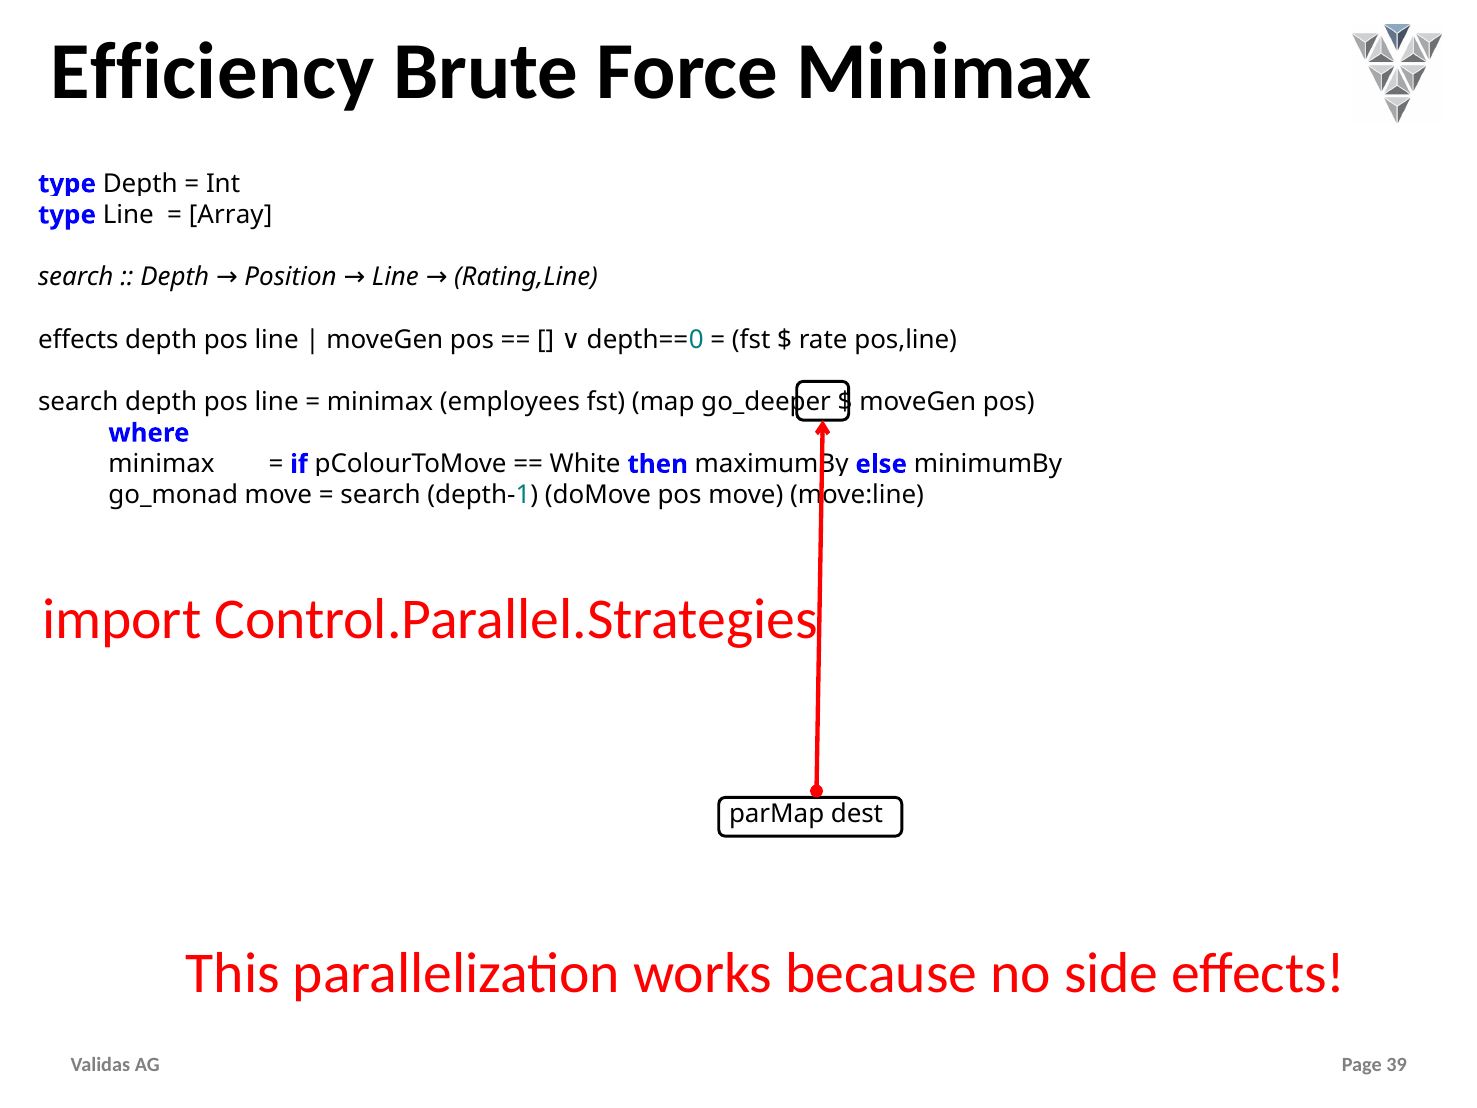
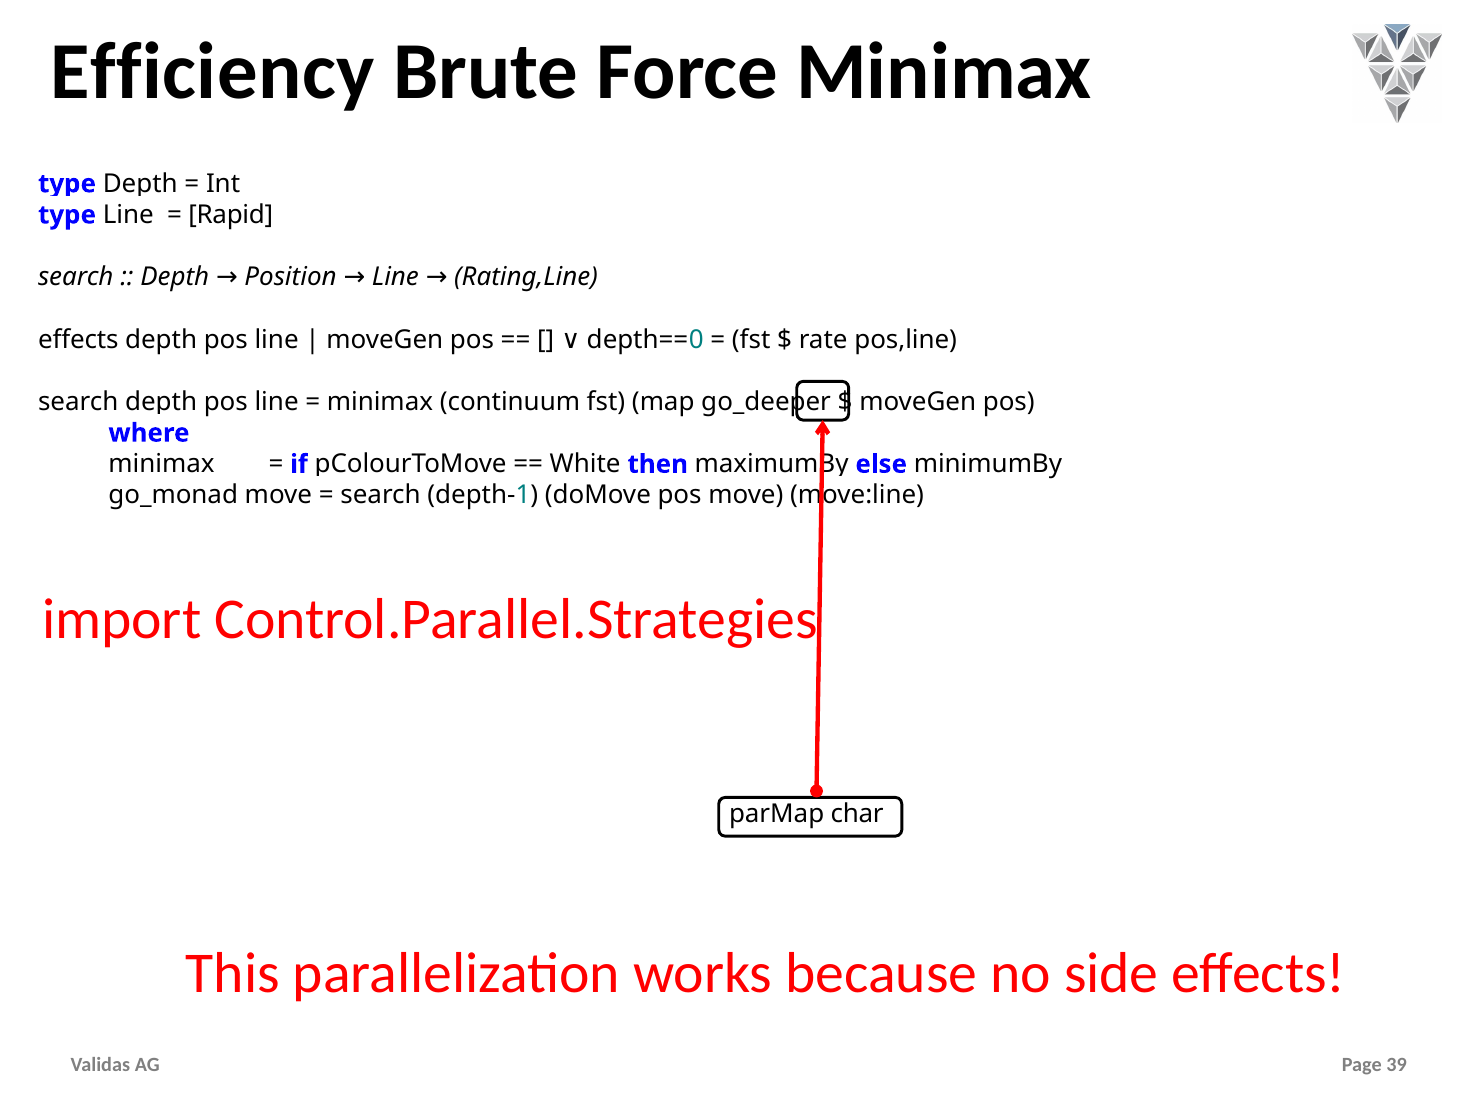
Array: Array -> Rapid (231, 215)
employees: employees -> continuum (510, 402)
dest: dest -> char (857, 813)
